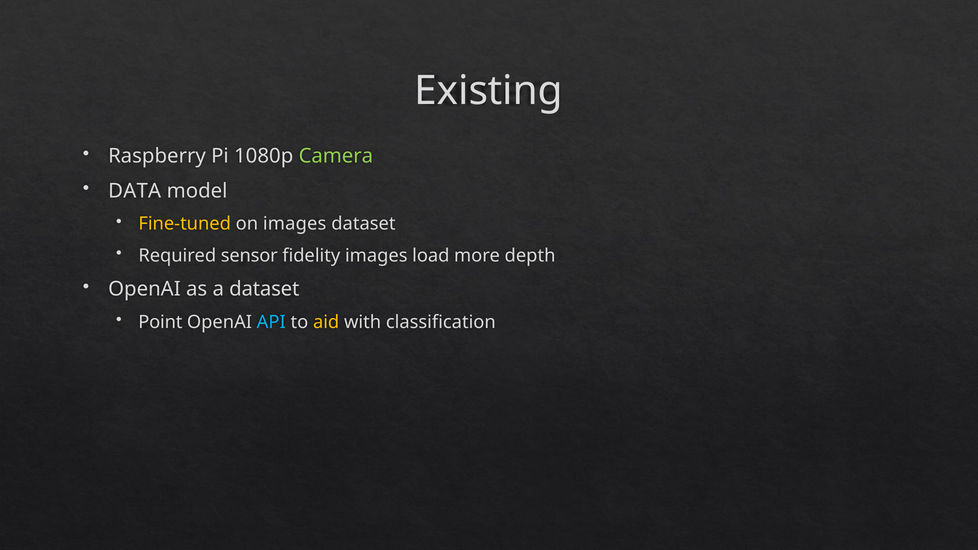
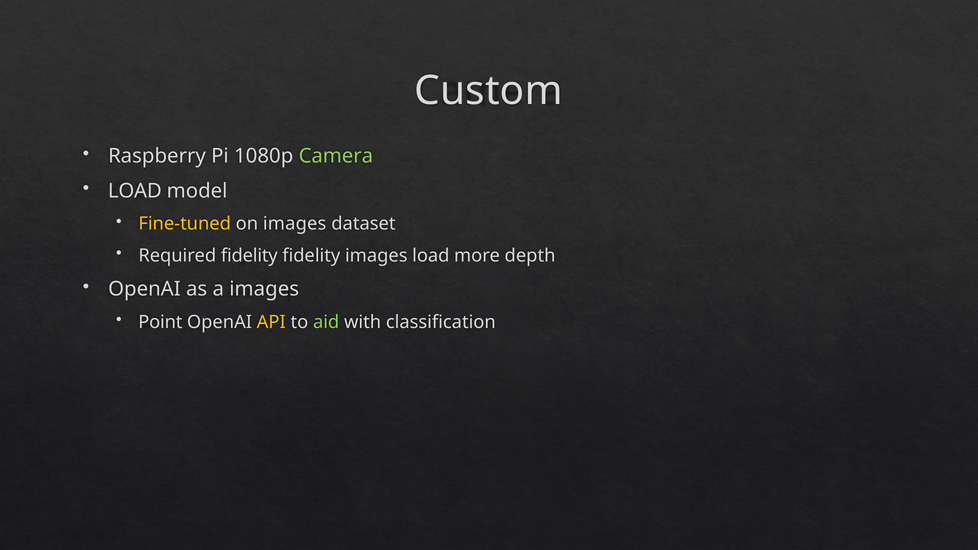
Existing: Existing -> Custom (488, 91)
DATA: DATA -> LOAD (135, 191)
Required sensor: sensor -> fidelity (249, 256)
a dataset: dataset -> images (264, 289)
API colour: light blue -> yellow (271, 322)
aid colour: yellow -> light green (326, 322)
